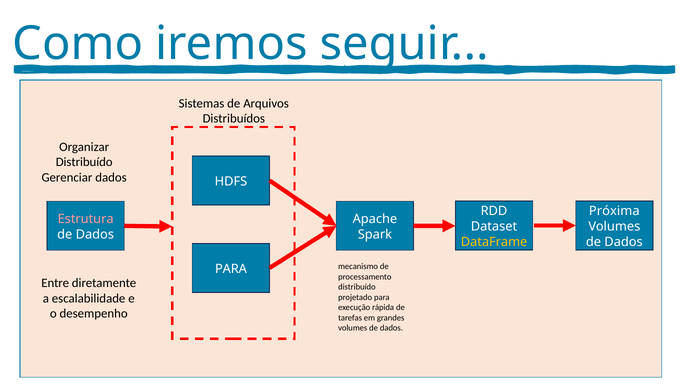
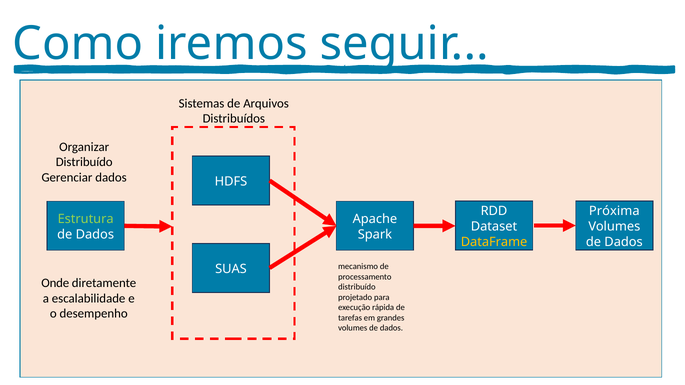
Estrutura colour: pink -> light green (86, 219)
PARA: PARA -> SUAS (231, 269)
Entre: Entre -> Onde (55, 283)
